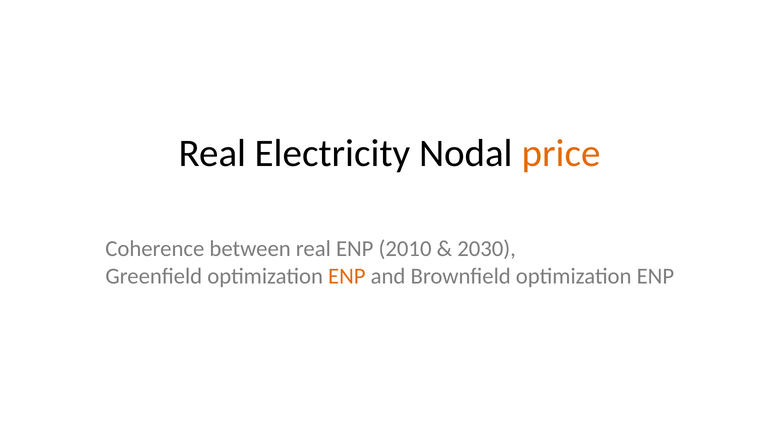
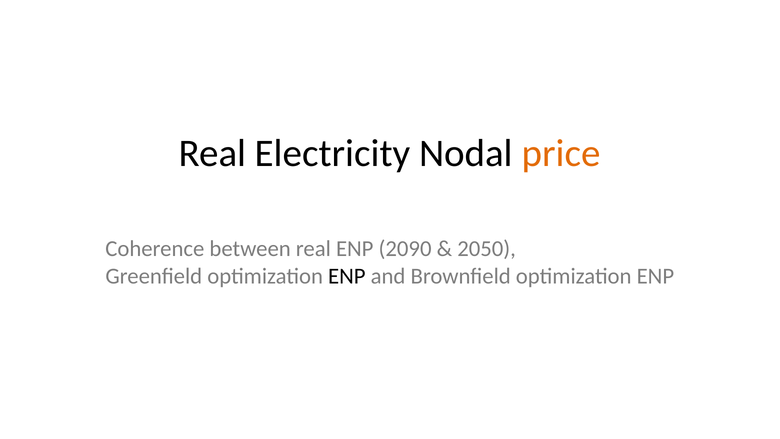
2010: 2010 -> 2090 (405, 249)
2030: 2030 -> 2050 (487, 249)
ENP colour: orange -> black (347, 276)
